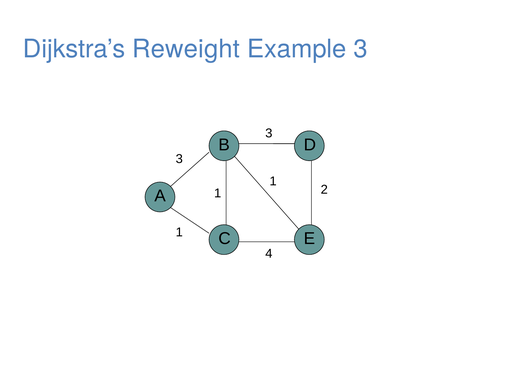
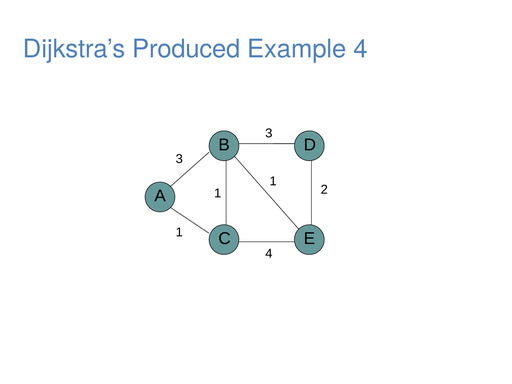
Reweight: Reweight -> Produced (186, 49)
Example 3: 3 -> 4 (361, 49)
